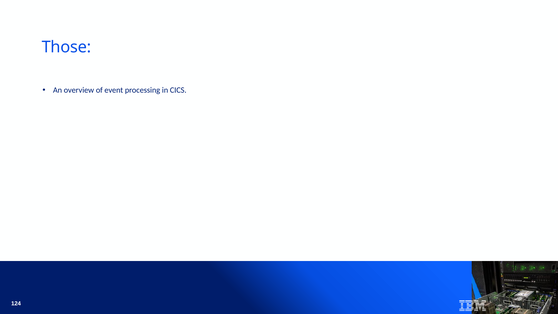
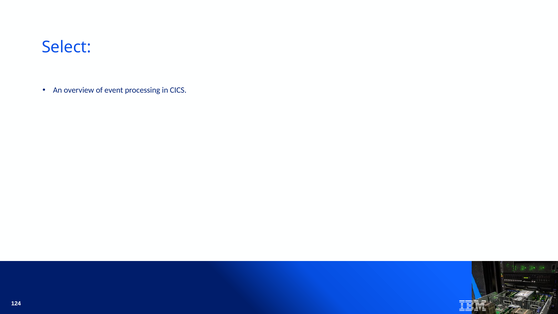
Those: Those -> Select (66, 47)
